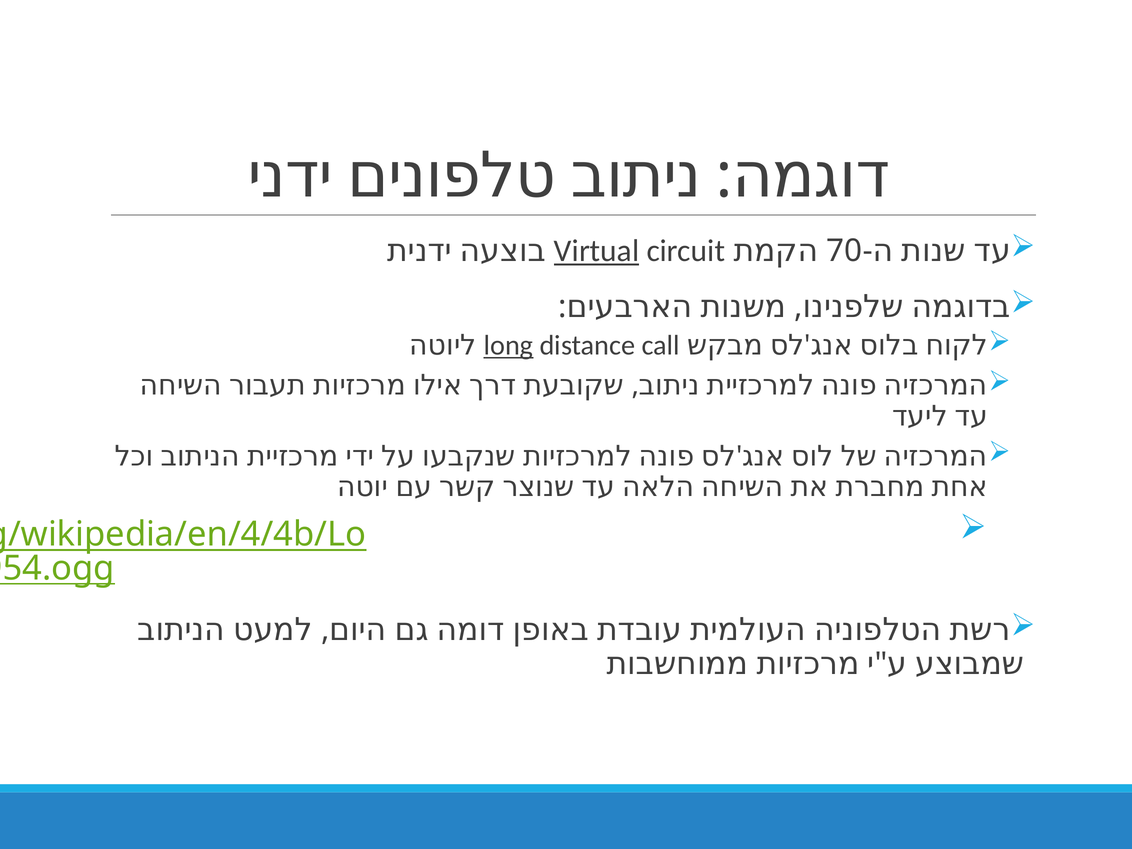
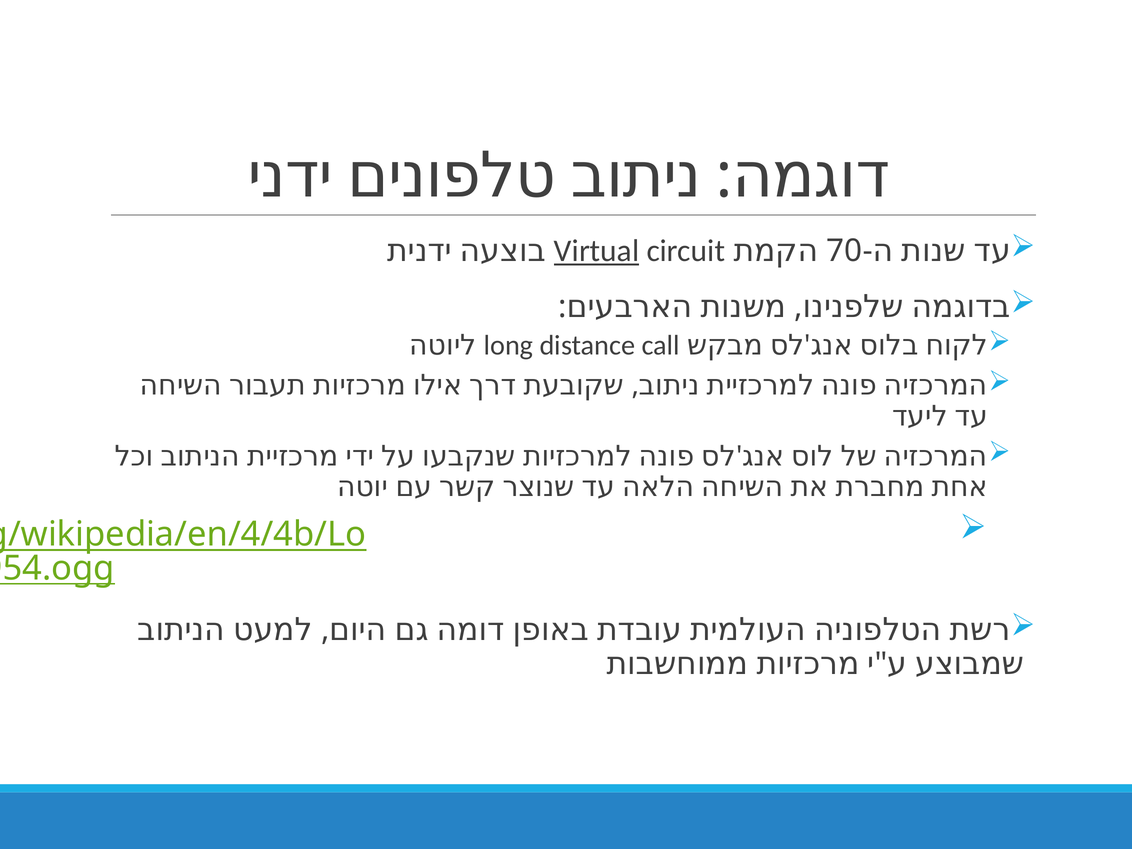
long underline: present -> none (508, 346)
